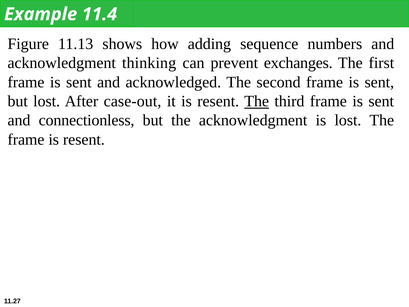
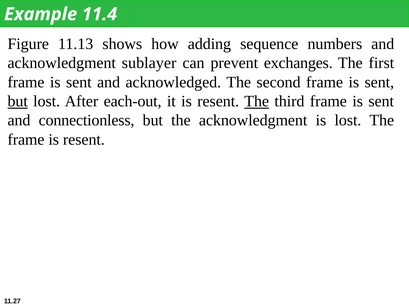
thinking: thinking -> sublayer (149, 63)
but underline: none -> present (18, 101)
case-out: case-out -> each-out (133, 101)
